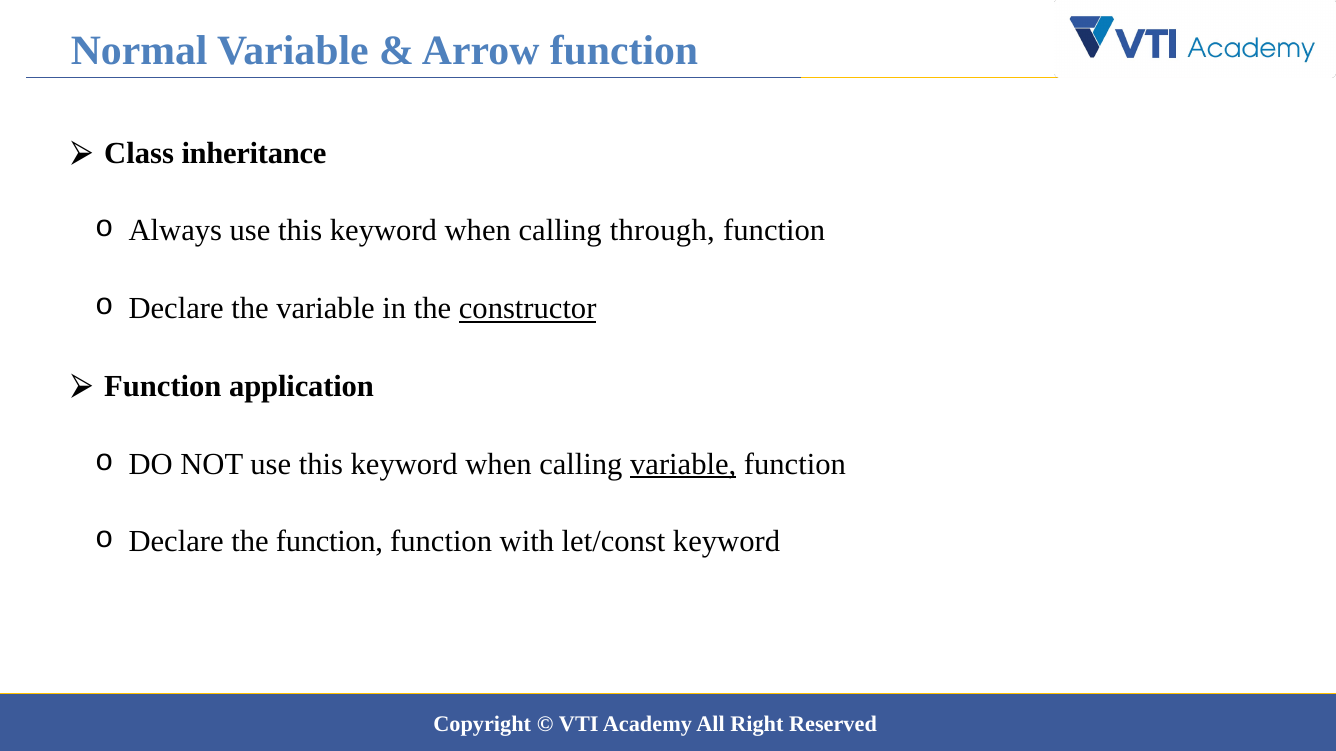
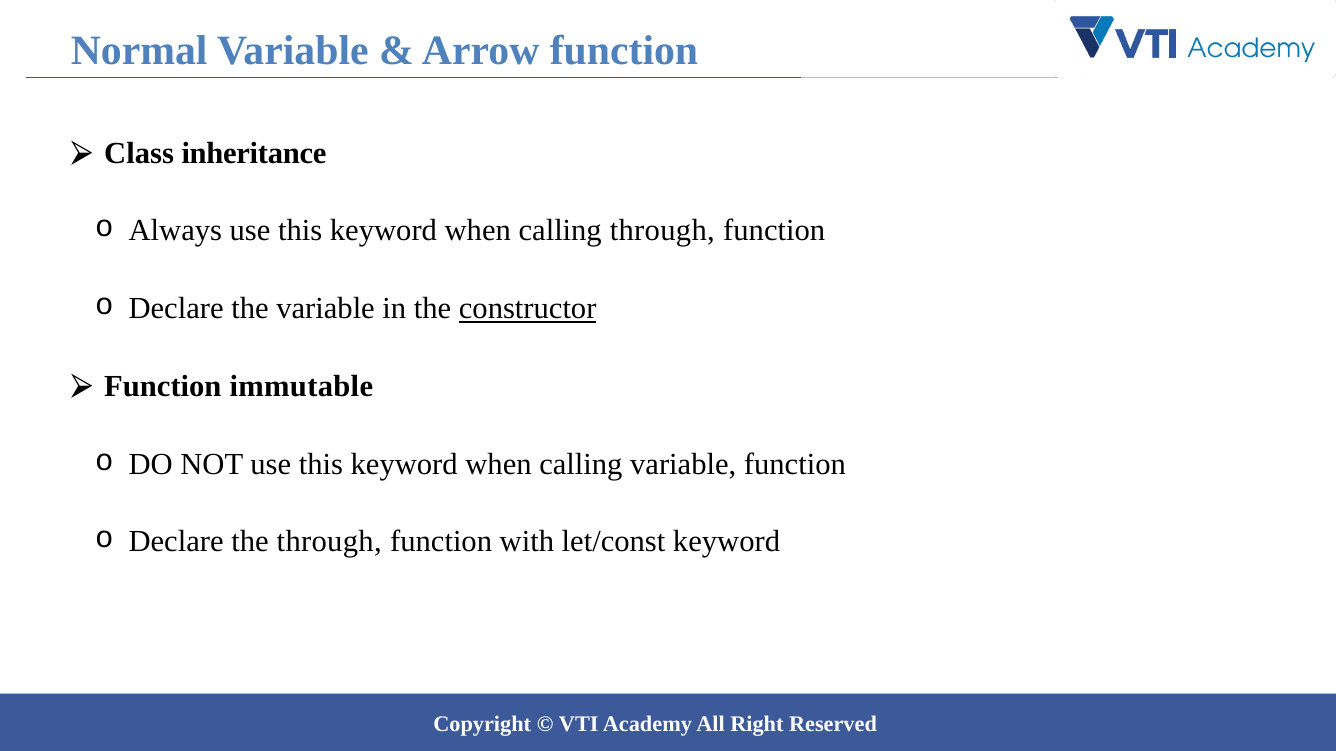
application: application -> immutable (301, 387)
variable underline: present -> none (683, 464)
the function: function -> through (329, 542)
